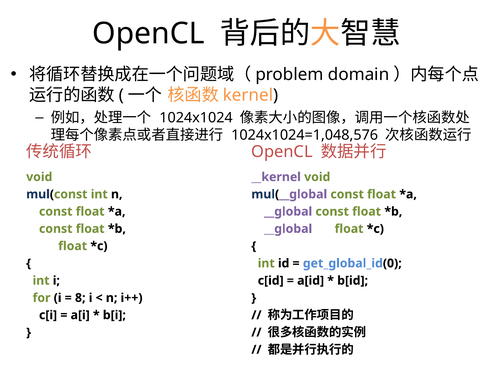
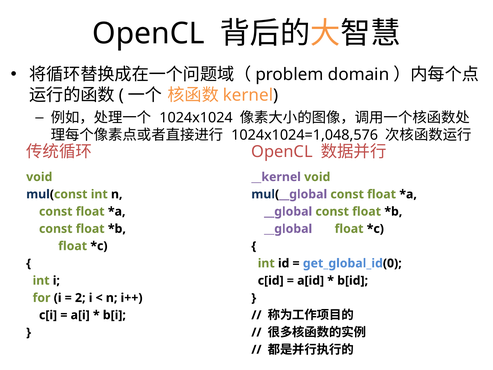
8: 8 -> 2 (80, 298)
